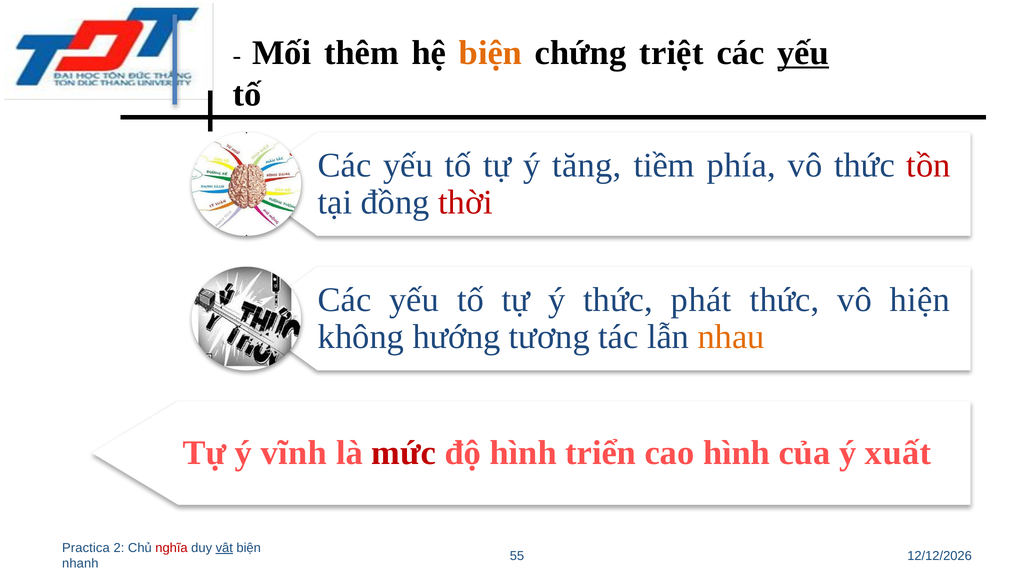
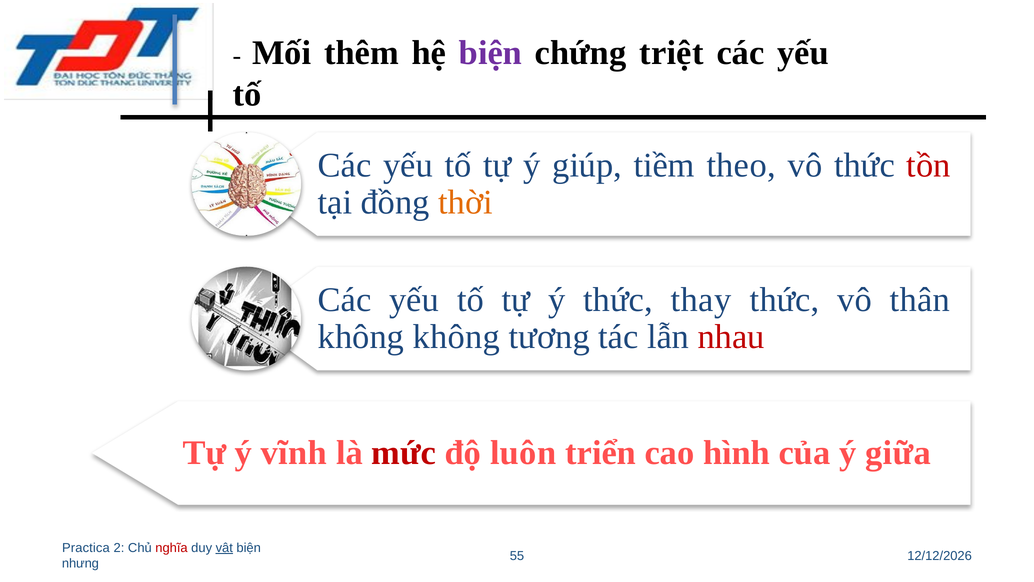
biện colour: orange -> purple (491, 53)
yếu underline: present -> none (803, 53)
tăng: tăng -> giúp (587, 165)
phía: phía -> theo (741, 165)
thời colour: red -> orange (466, 202)
phát: phát -> thay (701, 300)
hiện: hiện -> thân (920, 300)
không hướng: hướng -> không (456, 337)
nhau colour: orange -> red (731, 337)
độ hình: hình -> luôn (523, 453)
xuất: xuất -> giữa (898, 453)
nhanh: nhanh -> nhưng (80, 563)
